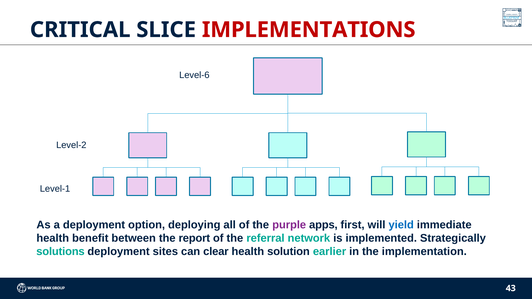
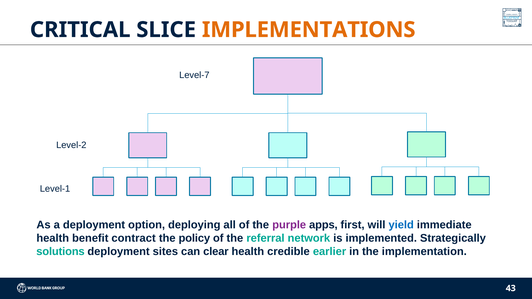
IMPLEMENTATIONS colour: red -> orange (309, 30)
Level-6: Level-6 -> Level-7 (194, 75)
between: between -> contract (134, 238)
report: report -> policy (194, 238)
solution: solution -> credible (288, 252)
